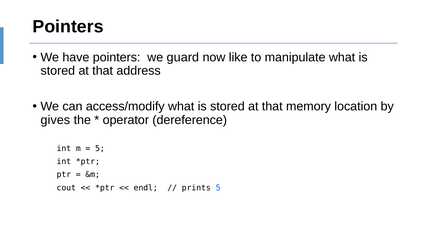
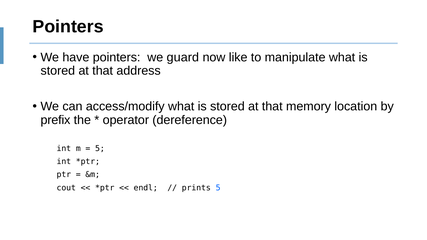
gives: gives -> prefix (55, 120)
